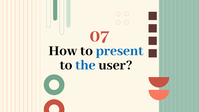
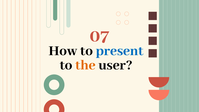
the colour: blue -> orange (85, 65)
